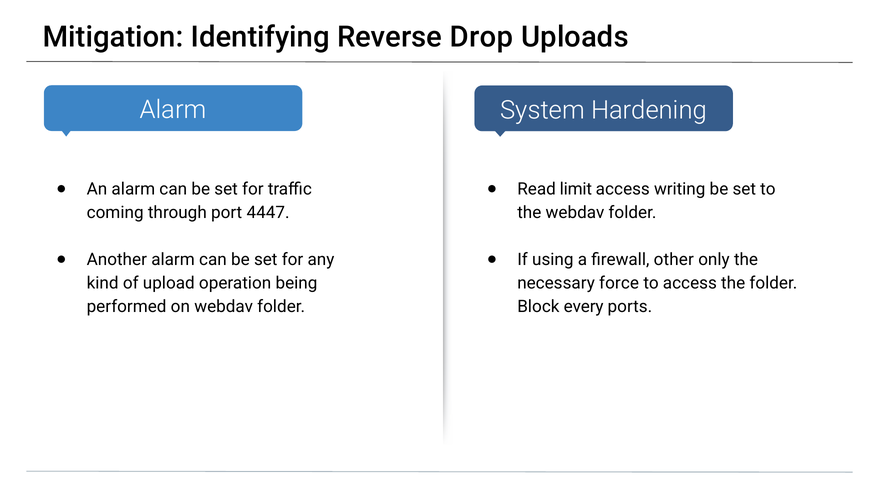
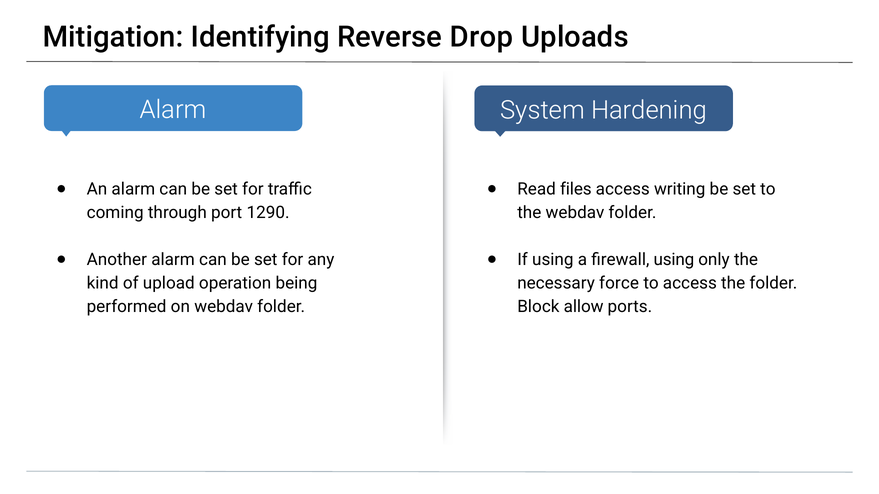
limit: limit -> files (576, 189)
4447: 4447 -> 1290 (268, 213)
firewall other: other -> using (674, 260)
every: every -> allow (584, 307)
